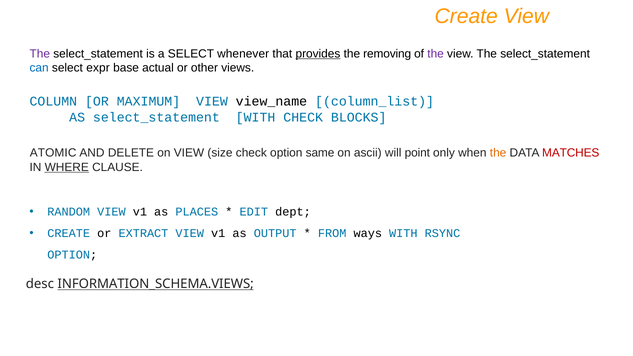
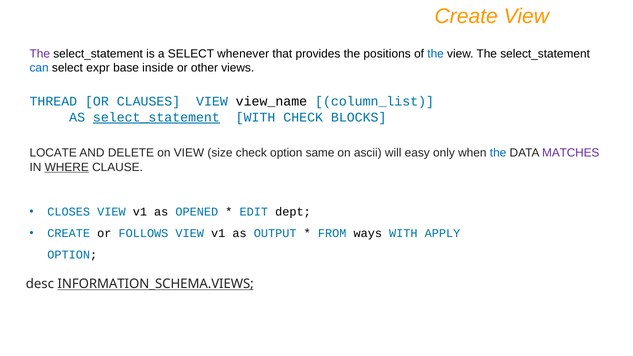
provides underline: present -> none (318, 54)
removing: removing -> positions (387, 54)
the colour: purple -> blue (436, 54)
actual: actual -> inside (158, 68)
COLUMN: COLUMN -> THREAD (53, 101)
MAXIMUM: MAXIMUM -> CLAUSES (149, 101)
select_statement underline: none -> present (156, 117)
ATOMIC: ATOMIC -> LOCATE (53, 153)
point: point -> easy (417, 153)
the colour: orange -> blue (498, 153)
MATCHES colour: red -> purple (571, 153)
RANDOM: RANDOM -> CLOSES (69, 212)
PLACES: PLACES -> OPENED (197, 212)
EXTRACT: EXTRACT -> FOLLOWS (143, 233)
RSYNC: RSYNC -> APPLY (443, 233)
